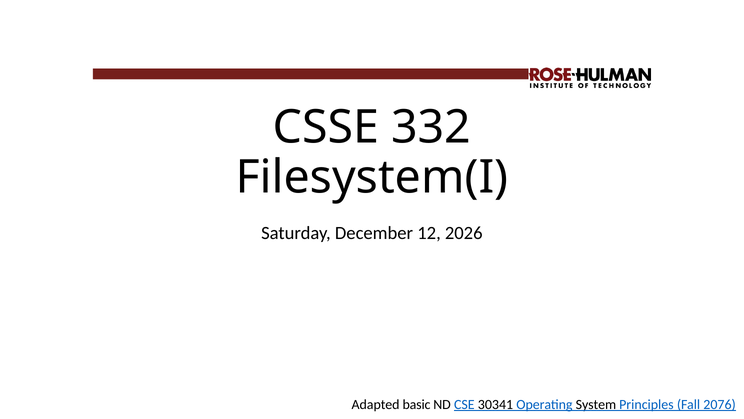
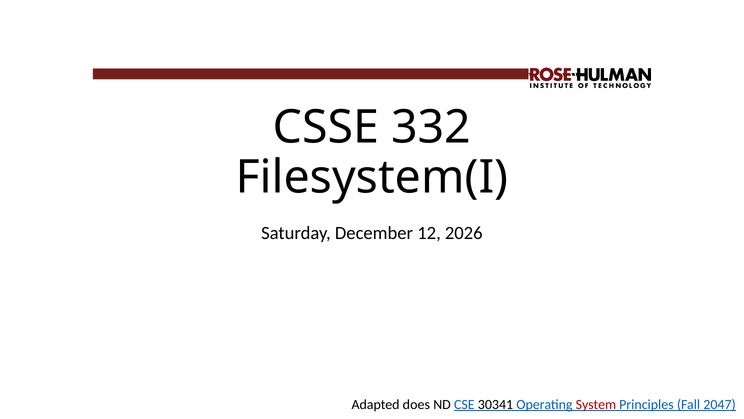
basic: basic -> does (416, 404)
System colour: black -> red (596, 404)
2076: 2076 -> 2047 (720, 404)
